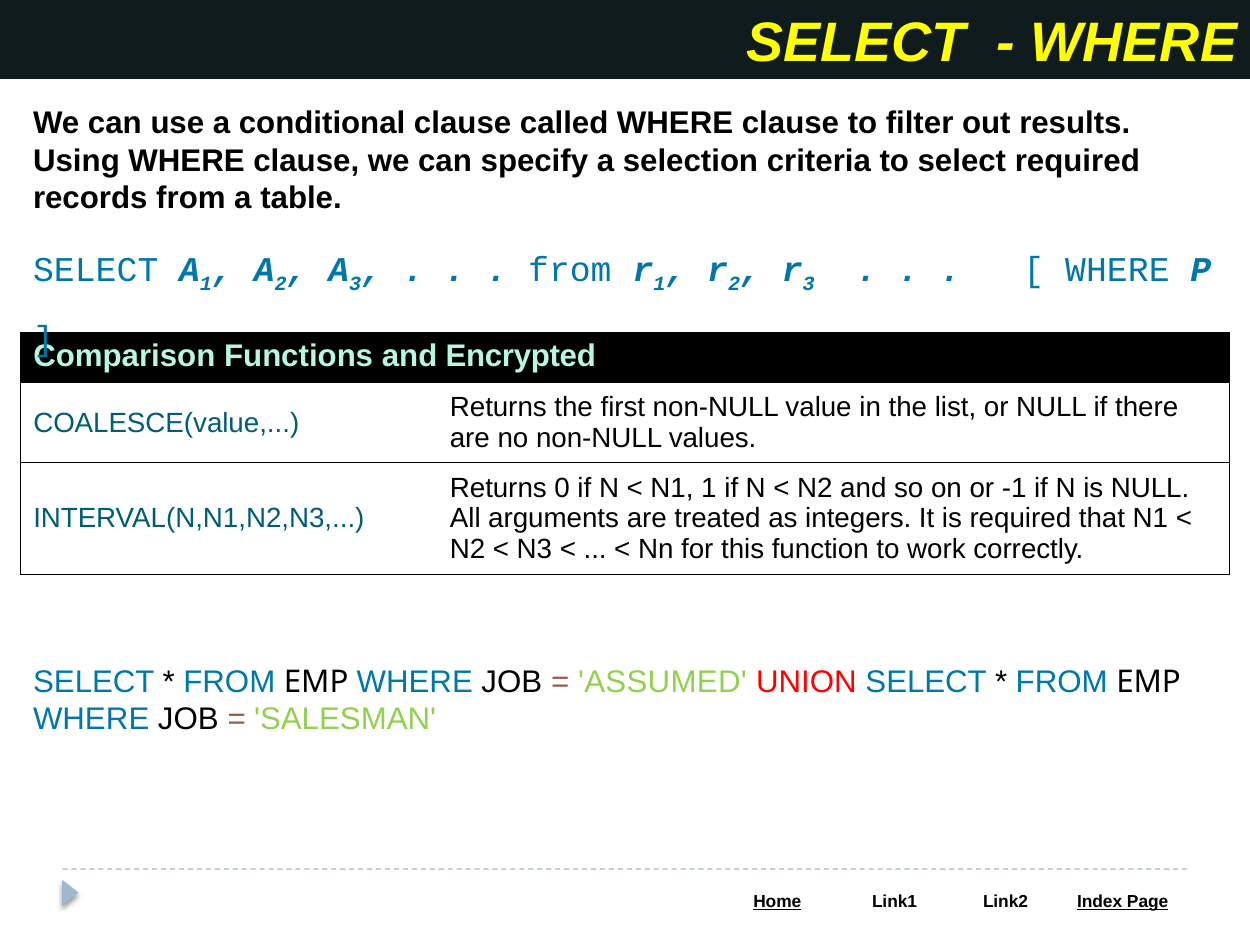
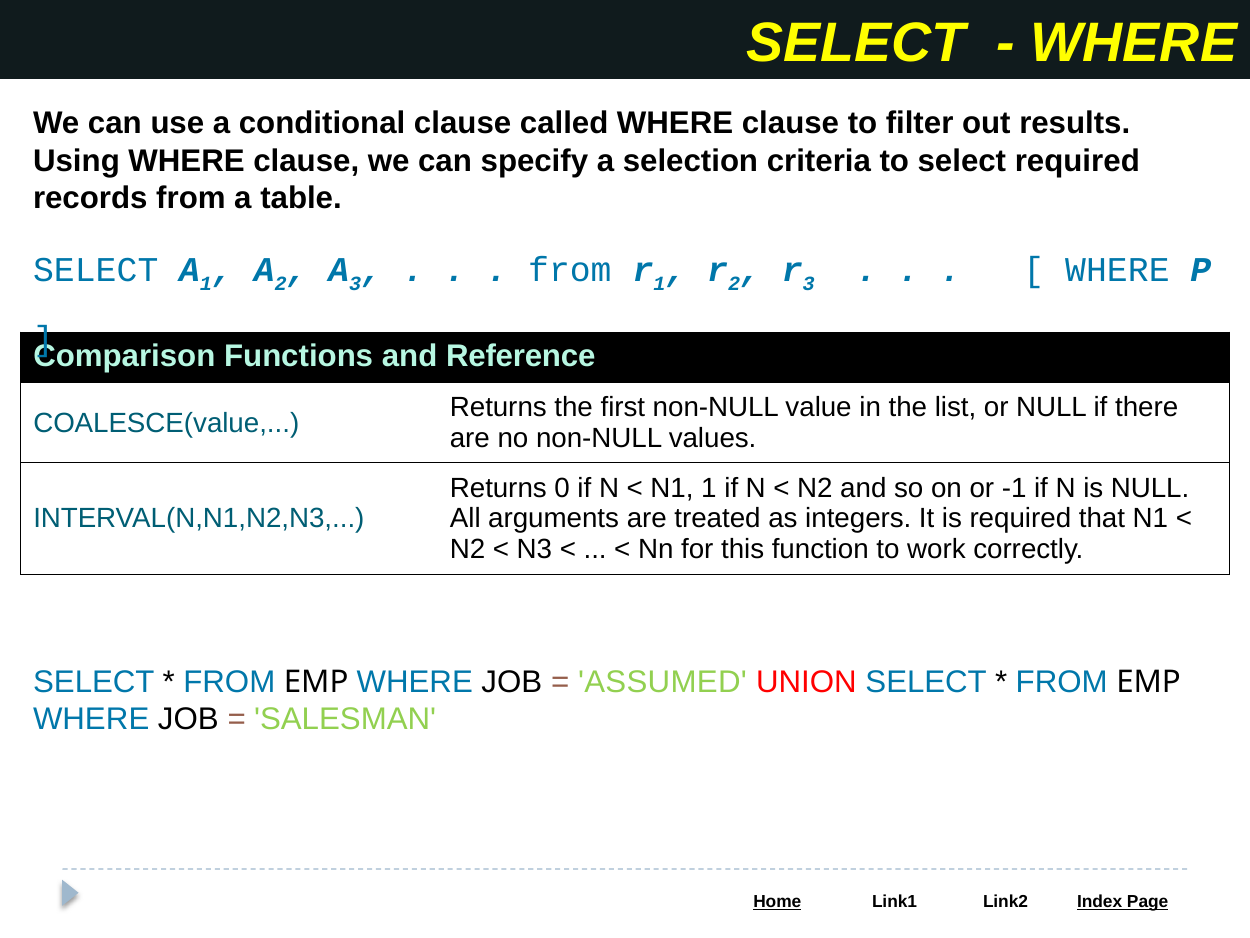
Encrypted: Encrypted -> Reference (521, 356)
